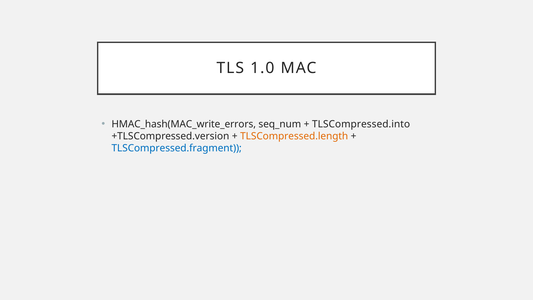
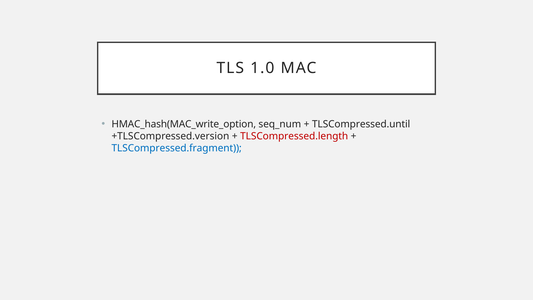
HMAC_hash(MAC_write_errors: HMAC_hash(MAC_write_errors -> HMAC_hash(MAC_write_option (184, 124)
TLSCompressed.into: TLSCompressed.into -> TLSCompressed.until (361, 124)
TLSCompressed.length colour: orange -> red (294, 136)
